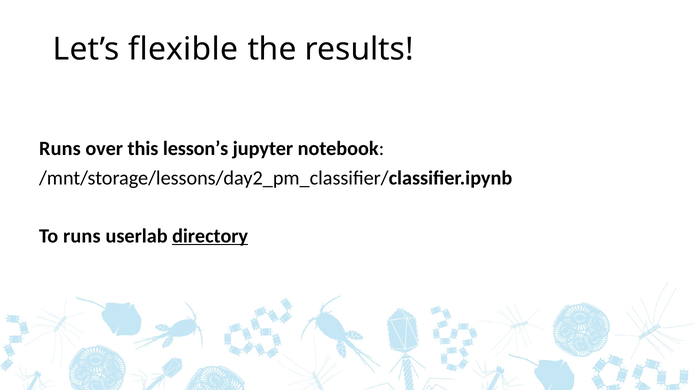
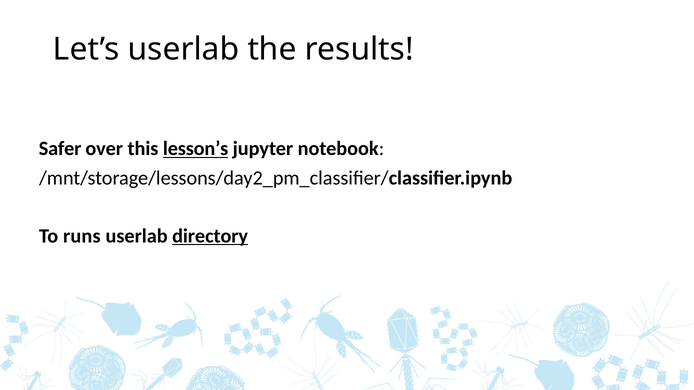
Let’s flexible: flexible -> userlab (183, 49)
Runs: Runs -> Safer (60, 149)
lesson’s underline: none -> present (196, 149)
